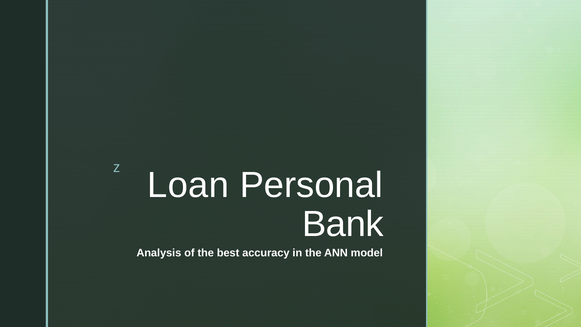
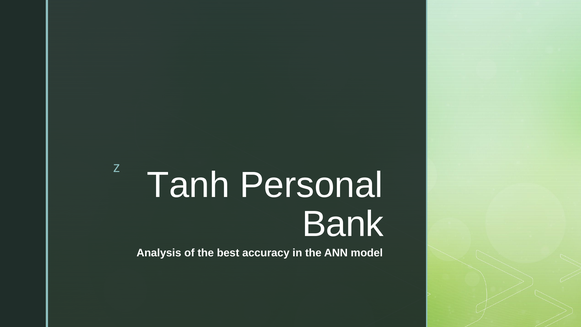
Loan: Loan -> Tanh (188, 185)
